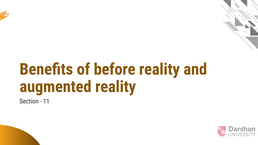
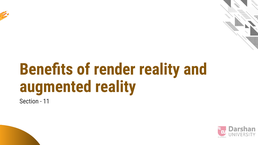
before: before -> render (115, 69)
